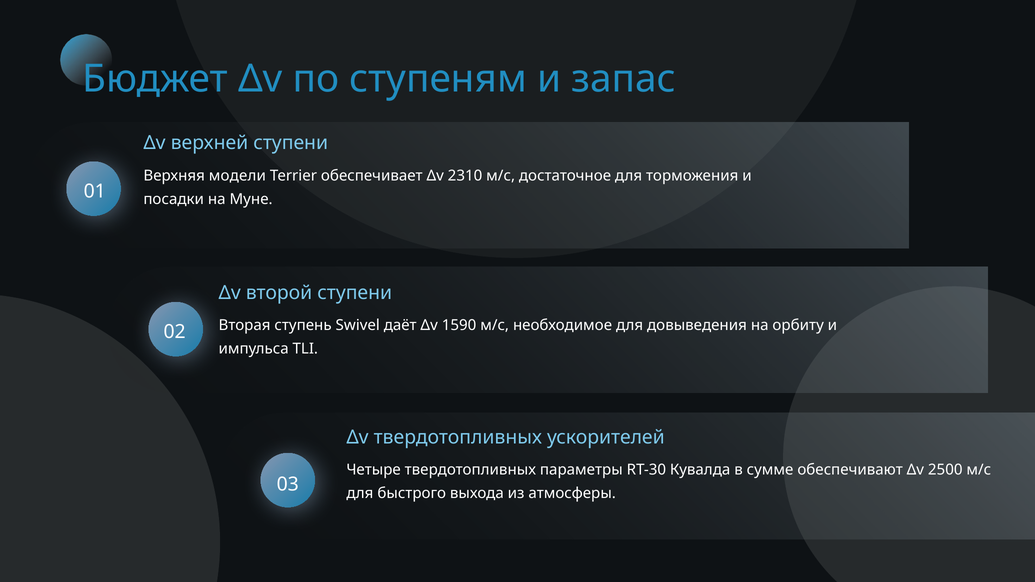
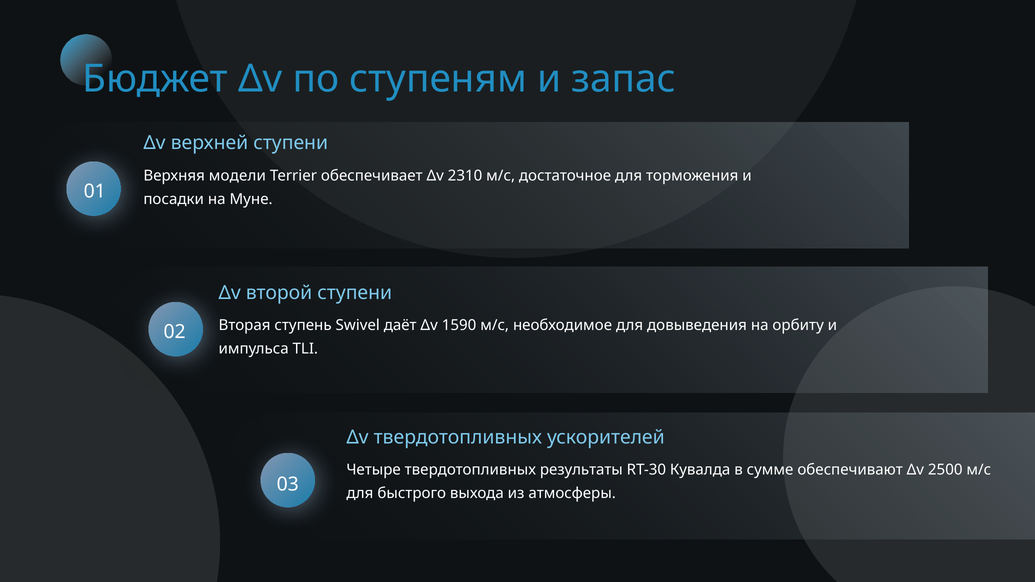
параметры: параметры -> результаты (581, 470)
